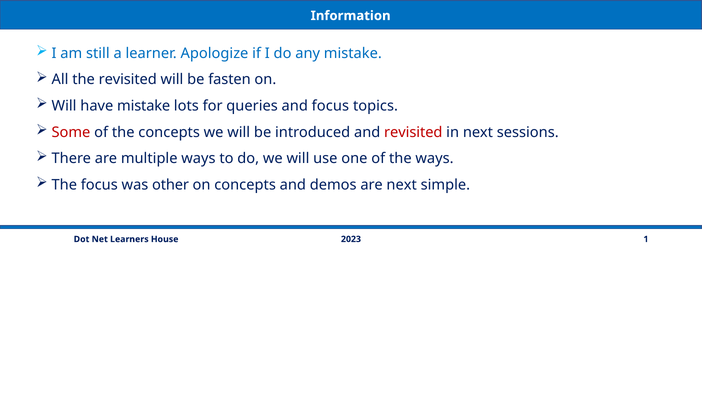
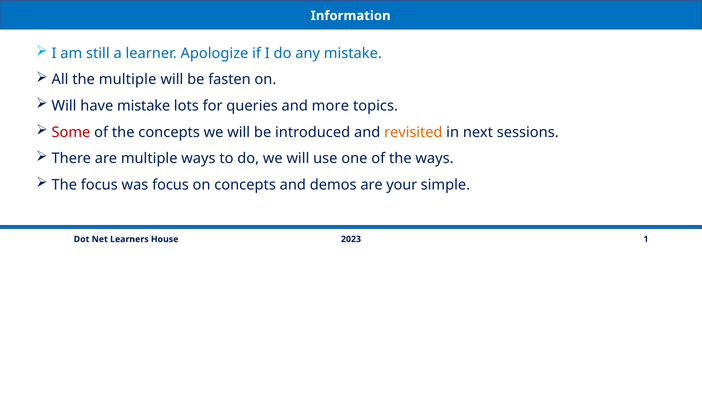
the revisited: revisited -> multiple (128, 80)
and focus: focus -> more (330, 106)
revisited colour: red -> orange (413, 132)
was other: other -> focus (171, 185)
are next: next -> your (402, 185)
